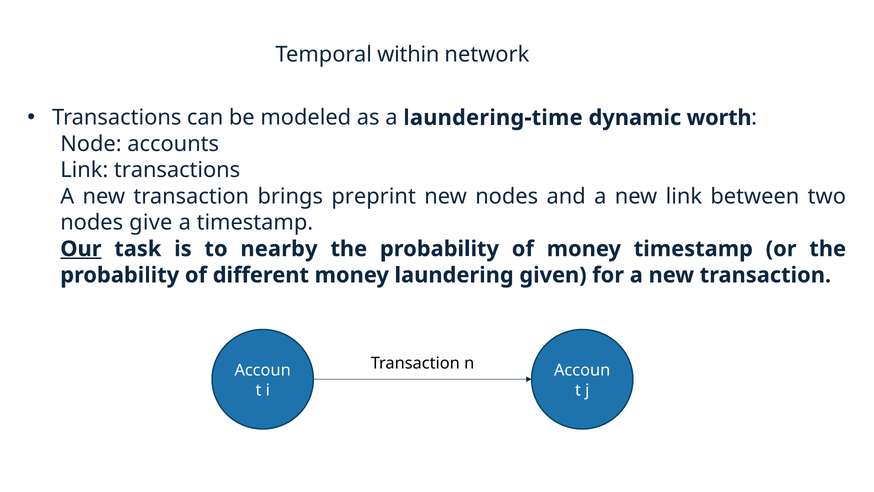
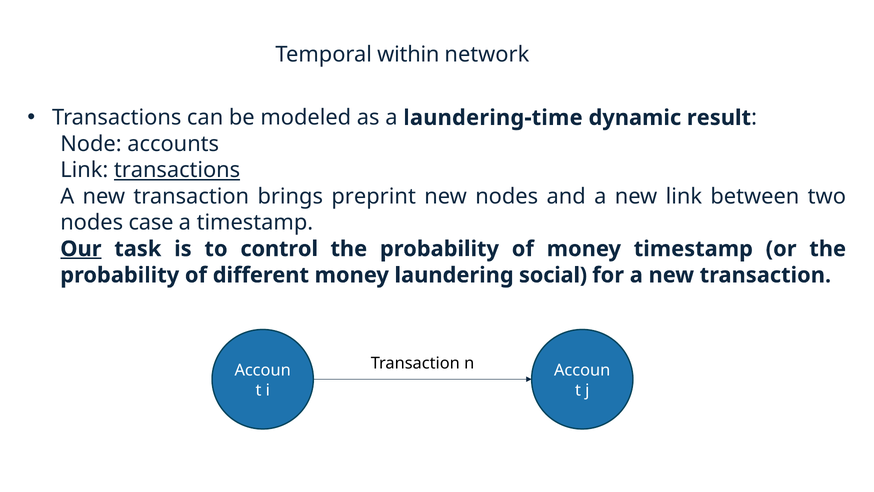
worth: worth -> result (719, 118)
transactions underline: none -> present (177, 170)
give: give -> case (151, 223)
nearby: nearby -> control (279, 249)
given: given -> social (553, 275)
